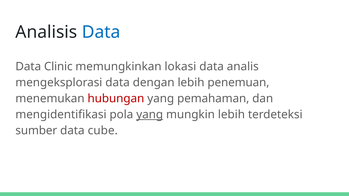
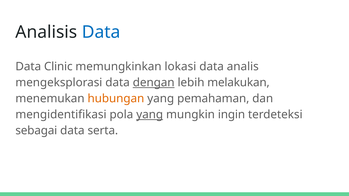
dengan underline: none -> present (154, 83)
penemuan: penemuan -> melakukan (238, 83)
hubungan colour: red -> orange (116, 99)
mungkin lebih: lebih -> ingin (231, 115)
sumber: sumber -> sebagai (36, 131)
cube: cube -> serta (103, 131)
